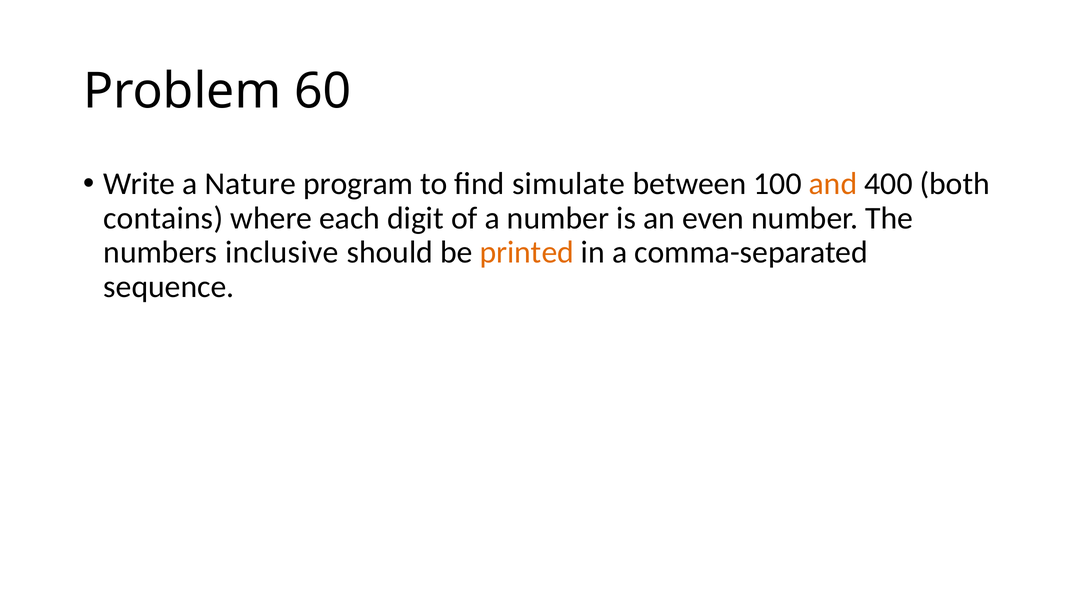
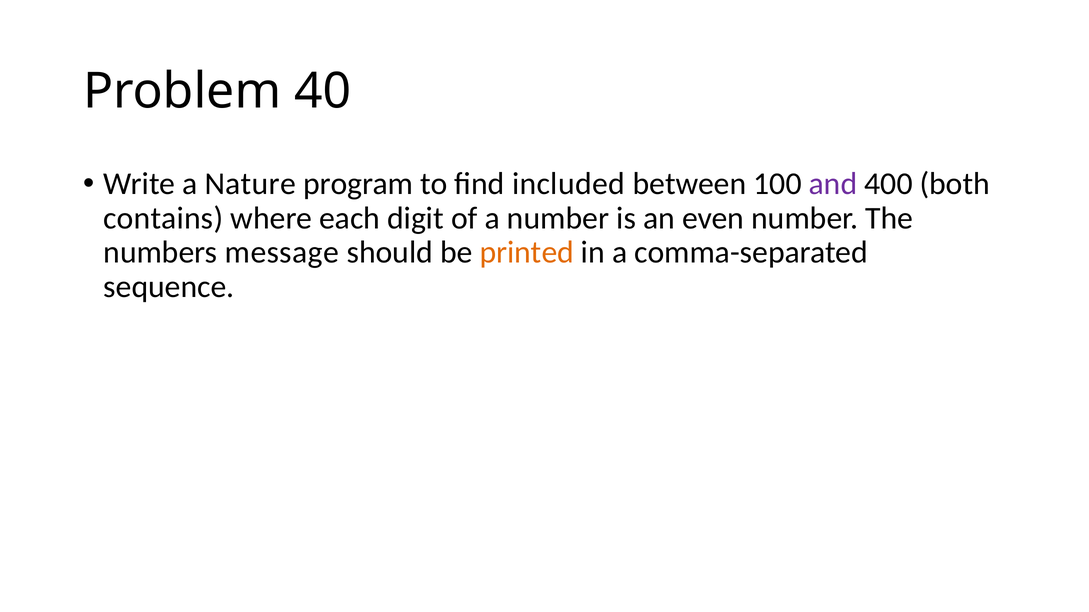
60: 60 -> 40 (323, 91)
simulate: simulate -> included (569, 184)
and colour: orange -> purple (833, 184)
inclusive: inclusive -> message (282, 253)
